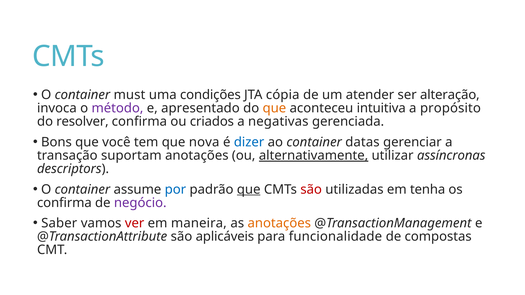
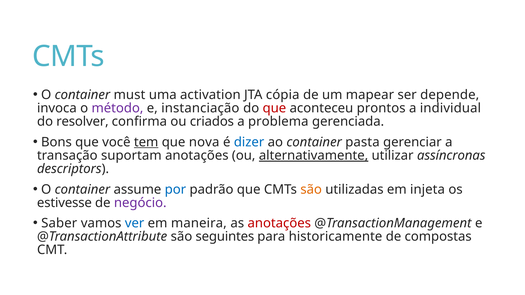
condições: condições -> activation (210, 95)
atender: atender -> mapear (370, 95)
alteração: alteração -> depende (450, 95)
apresentado: apresentado -> instanciação (200, 108)
que colour: orange -> red (274, 108)
intuitiva: intuitiva -> prontos (381, 108)
propósito: propósito -> individual (450, 108)
negativas: negativas -> problema (278, 122)
tem underline: none -> present (146, 142)
datas: datas -> pasta (362, 142)
que underline: present -> none (249, 190)
são colour: red -> orange (311, 190)
tenha: tenha -> injeta (427, 190)
confirma: confirma -> estivesse (64, 203)
ver colour: red -> blue (135, 223)
anotações colour: orange -> red (279, 223)
aplicáveis: aplicáveis -> seguintes (225, 237)
funcionalidade: funcionalidade -> historicamente (335, 237)
